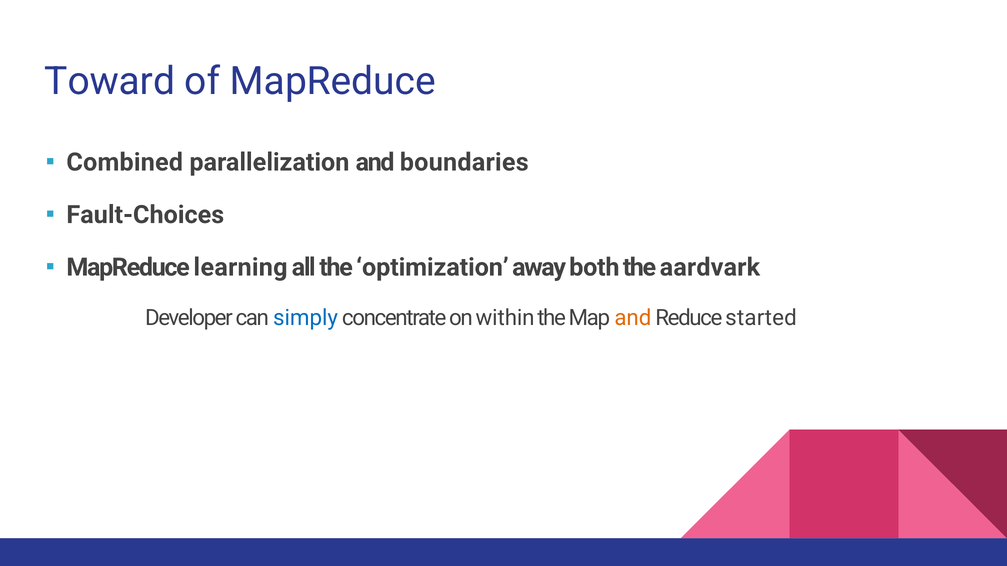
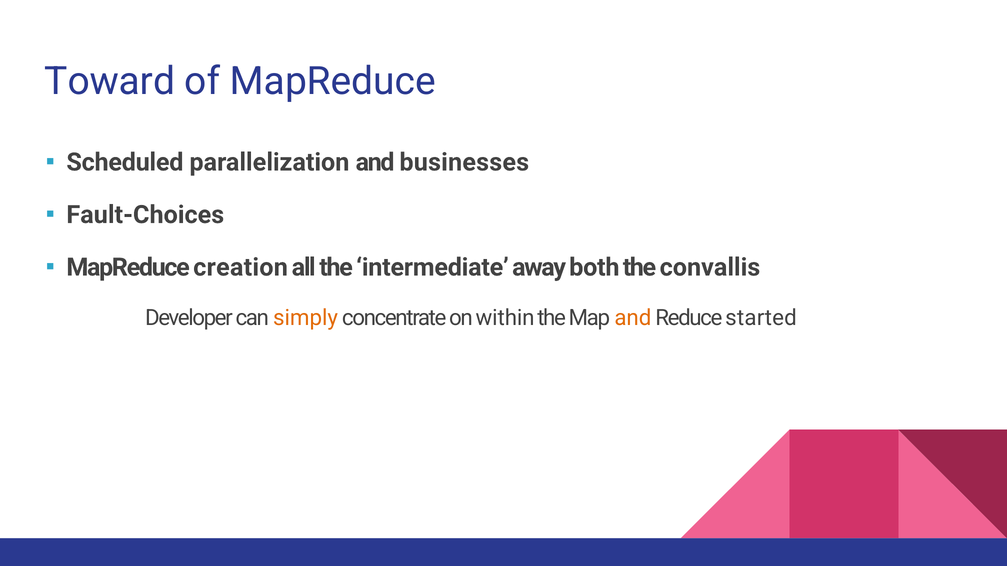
Combined: Combined -> Scheduled (125, 162)
boundaries: boundaries -> businesses (464, 162)
learning: learning -> creation (241, 268)
optimization: optimization -> intermediate (432, 268)
aardvark: aardvark -> convallis (710, 268)
simply colour: blue -> orange (306, 318)
